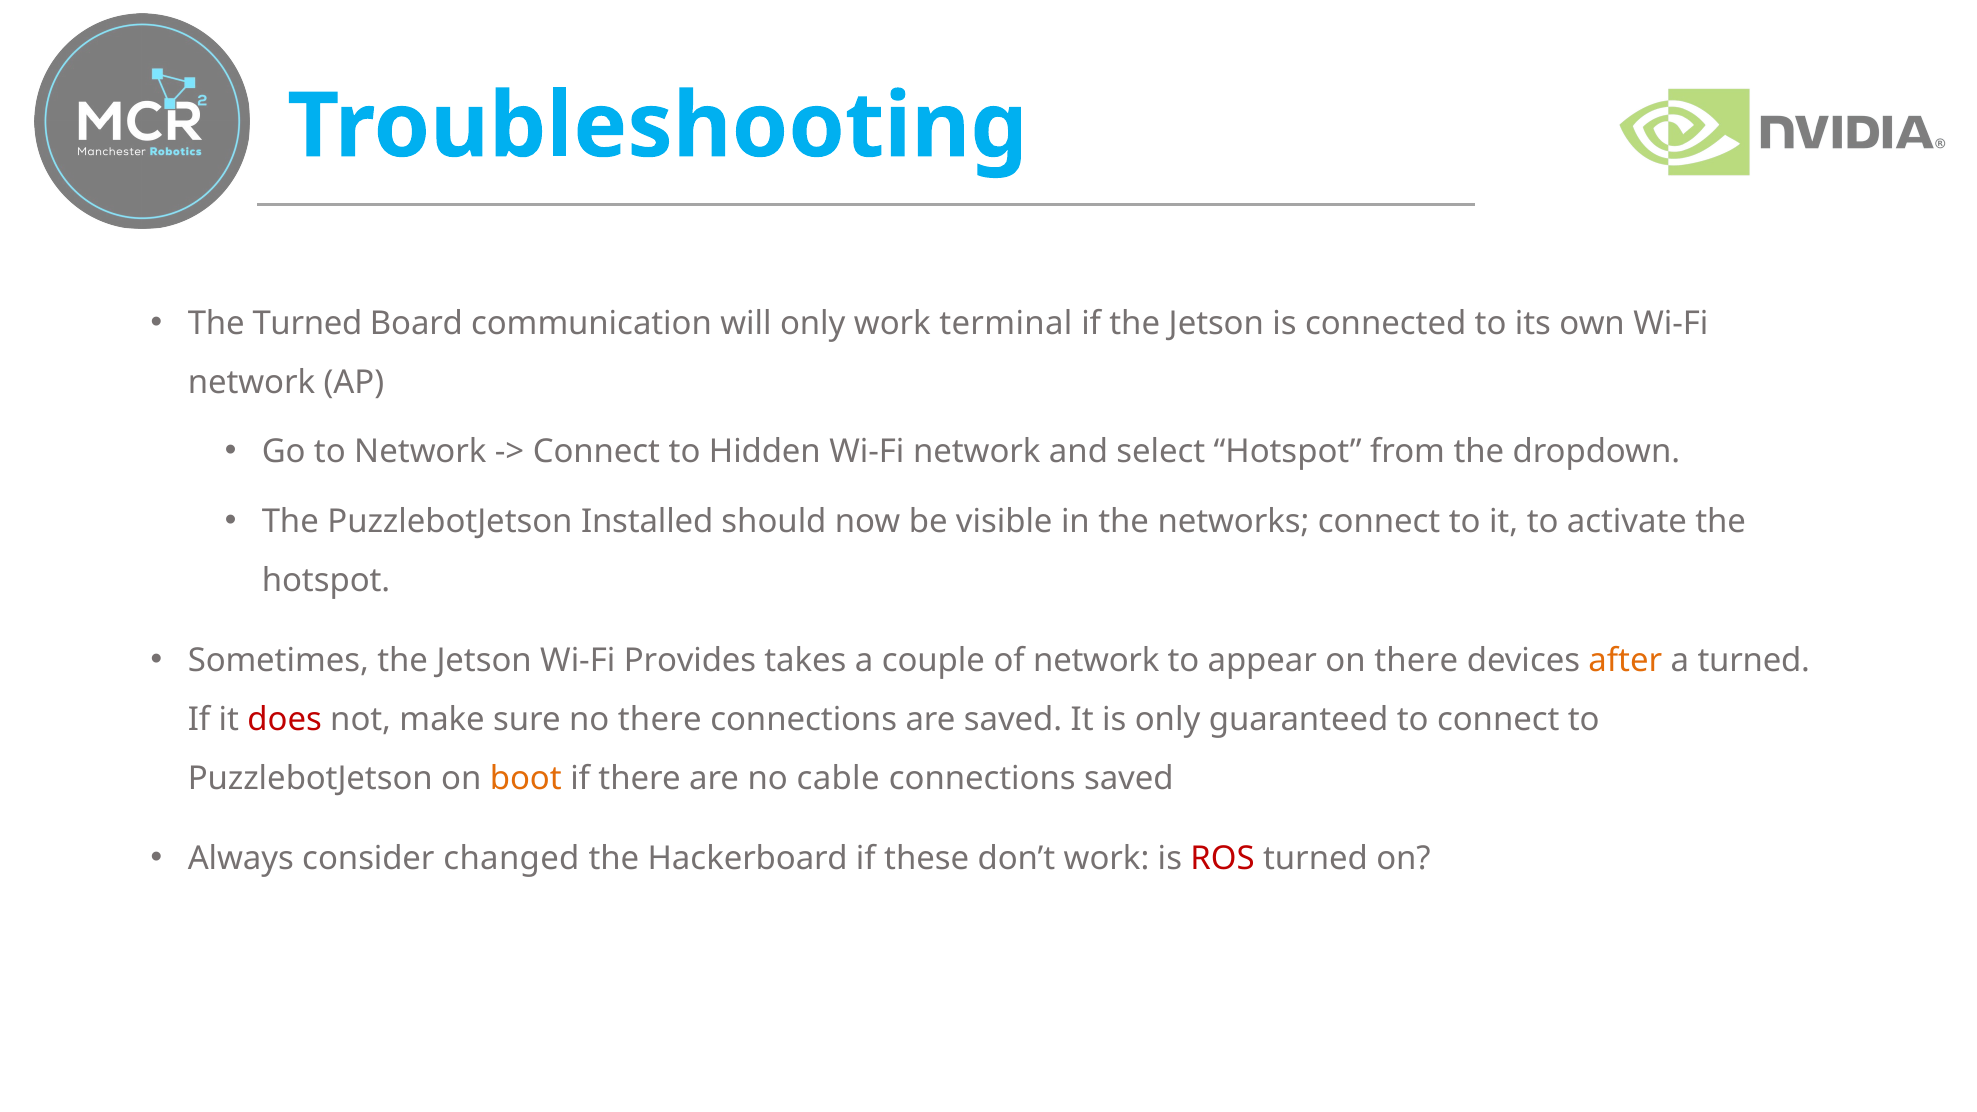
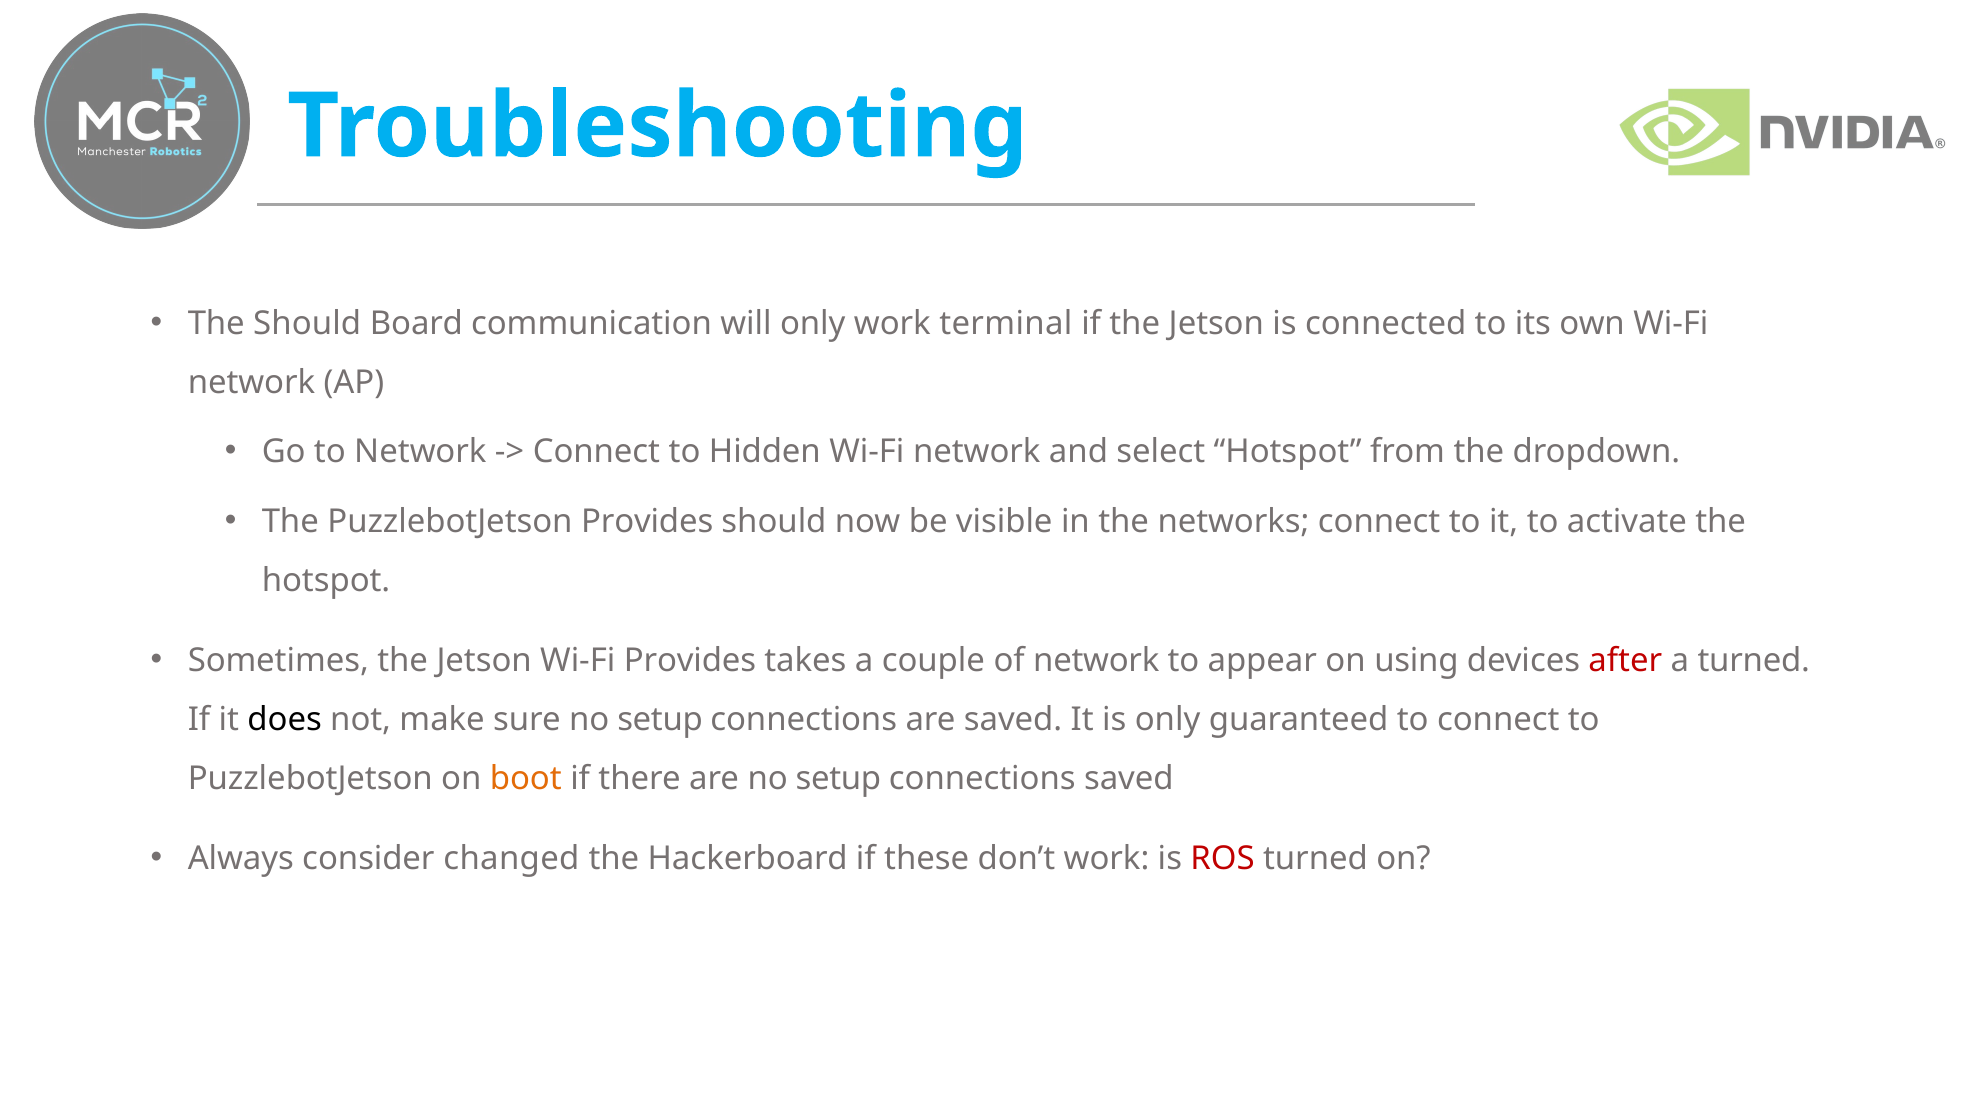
The Turned: Turned -> Should (307, 323)
PuzzlebotJetson Installed: Installed -> Provides (647, 521)
on there: there -> using (1416, 660)
after colour: orange -> red (1625, 660)
does colour: red -> black (285, 720)
sure no there: there -> setup (660, 720)
are no cable: cable -> setup (838, 779)
